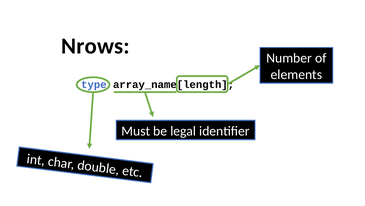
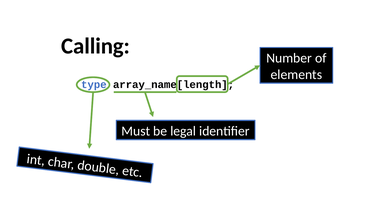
Nrows: Nrows -> Calling (96, 46)
